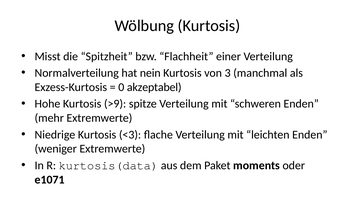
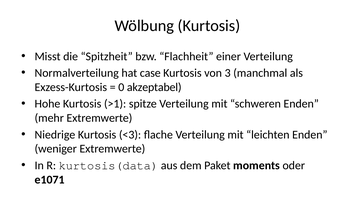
nein: nein -> case (150, 73)
>9: >9 -> >1 (115, 104)
